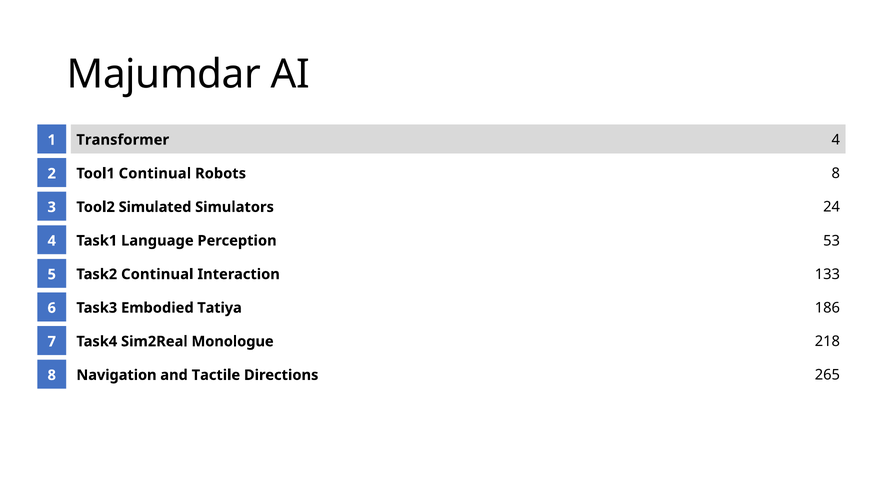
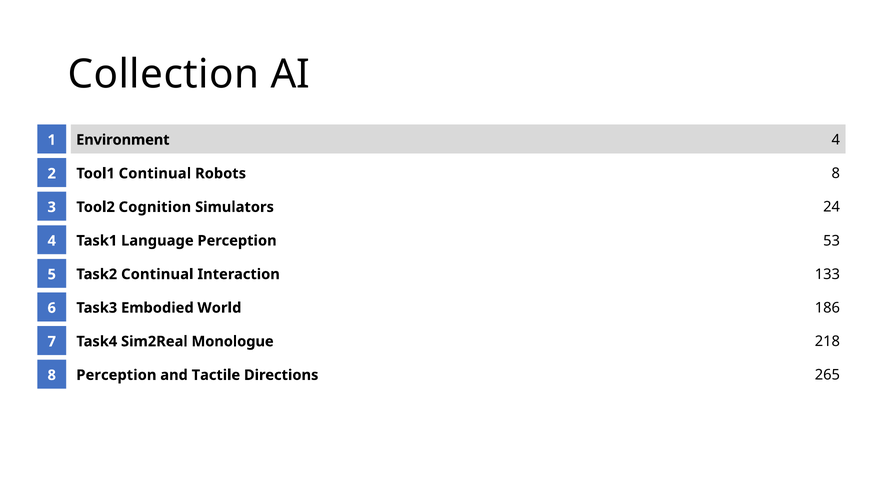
Majumdar: Majumdar -> Collection (163, 74)
Transformer: Transformer -> Environment (123, 140)
Simulated: Simulated -> Cognition (155, 207)
Tatiya: Tatiya -> World (219, 308)
Navigation: Navigation -> Perception (116, 375)
